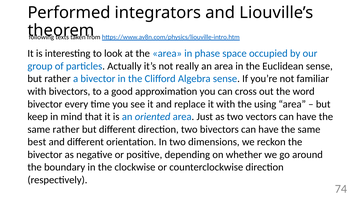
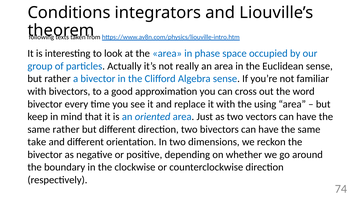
Performed: Performed -> Conditions (69, 13)
best: best -> take (37, 142)
